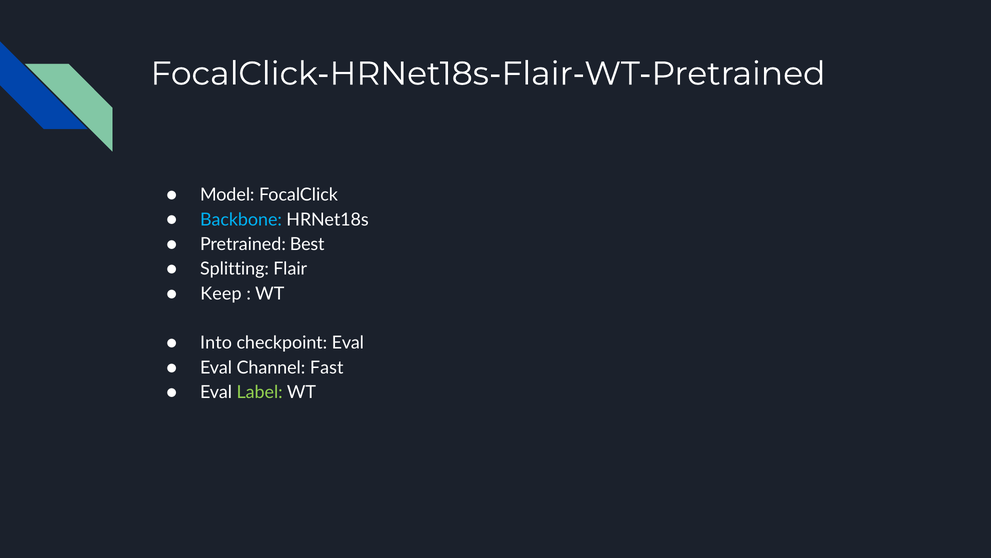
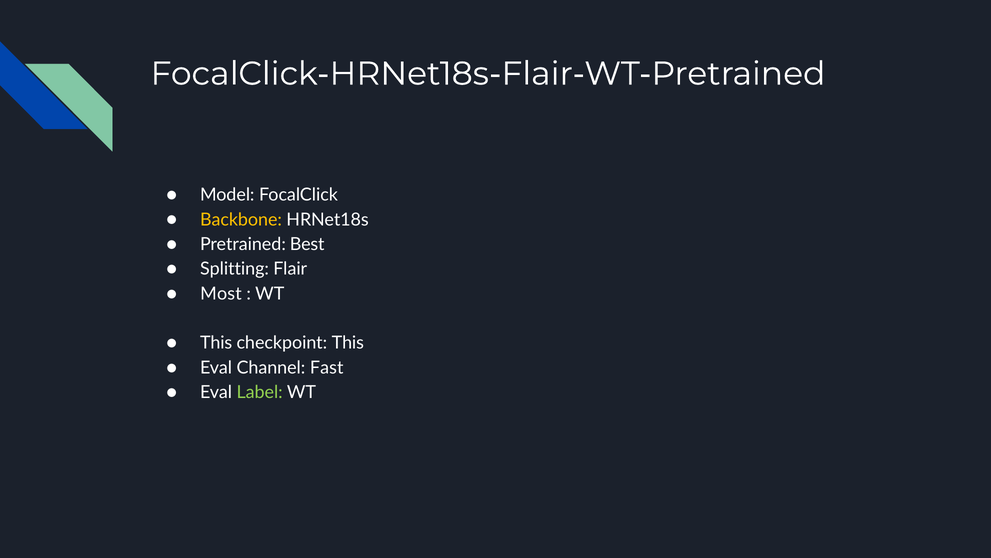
Backbone colour: light blue -> yellow (241, 219)
Keep: Keep -> Most (221, 293)
Into: Into -> This (216, 343)
checkpoint Eval: Eval -> This (348, 343)
